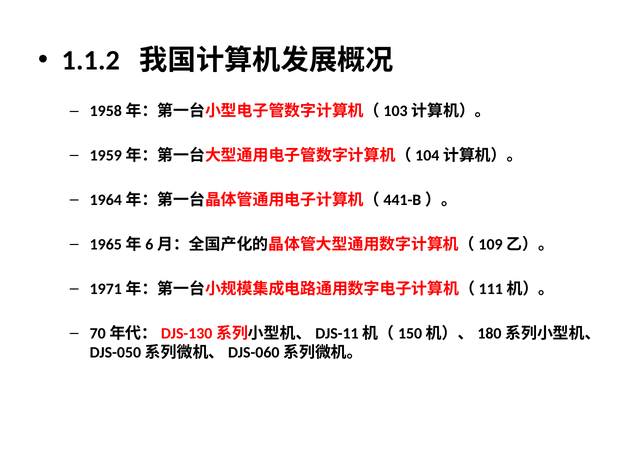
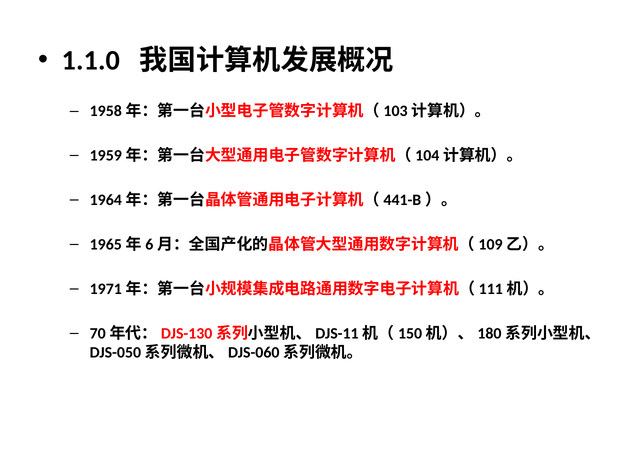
1.1.2: 1.1.2 -> 1.1.0 (91, 60)
